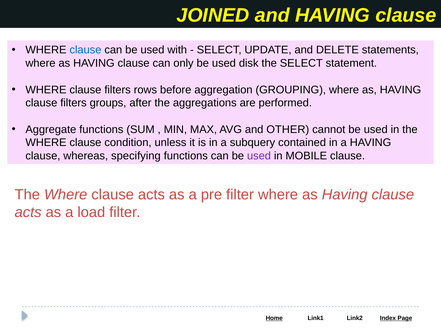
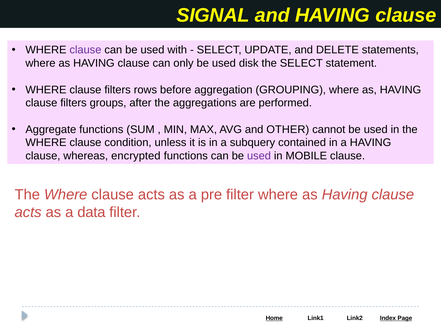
JOINED: JOINED -> SIGNAL (213, 15)
clause colour: blue -> purple (85, 50)
specifying: specifying -> encrypted (136, 156)
load: load -> data (91, 212)
